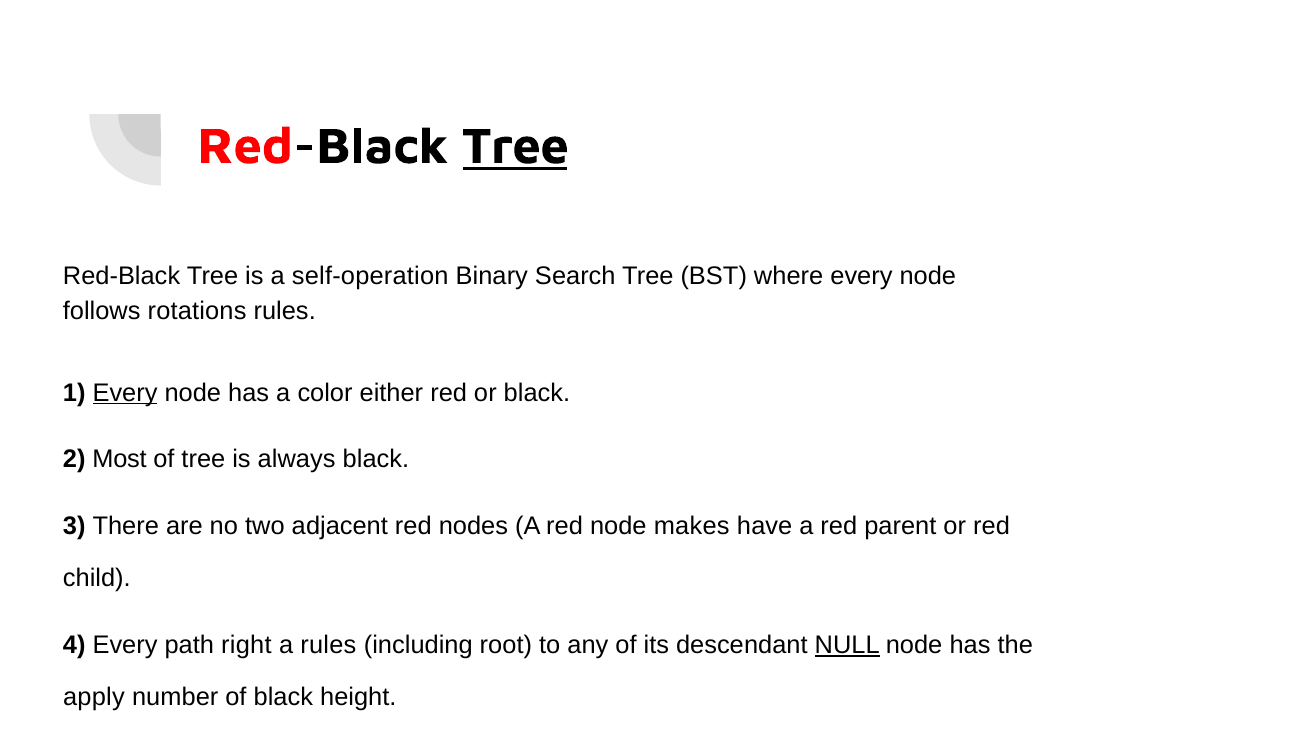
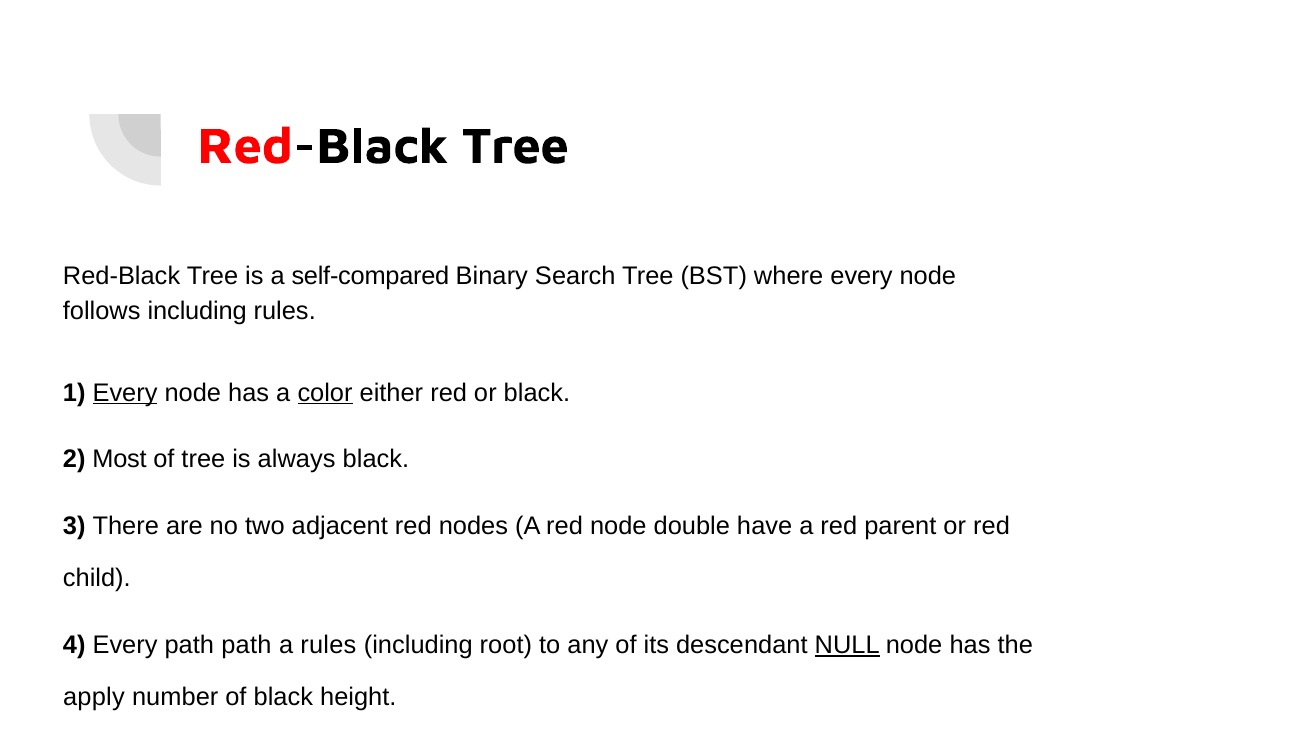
Tree underline: present -> none (515, 146)
self-operation: self-operation -> self-compared (370, 276)
follows rotations: rotations -> including (197, 311)
color underline: none -> present (325, 393)
makes: makes -> double (692, 526)
path right: right -> path (246, 645)
